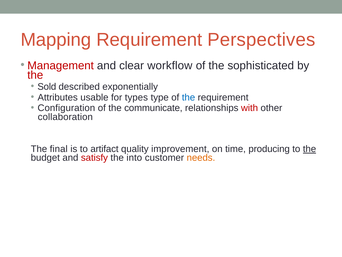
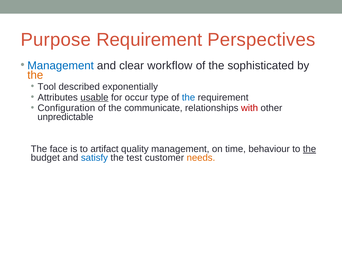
Mapping: Mapping -> Purpose (56, 40)
Management colour: red -> blue (61, 65)
the colour: red -> orange (35, 75)
Sold: Sold -> Tool (47, 86)
usable underline: none -> present (94, 97)
types: types -> occur (136, 97)
collaboration: collaboration -> unpredictable (65, 117)
final: final -> face (59, 149)
quality improvement: improvement -> management (180, 149)
producing: producing -> behaviour (269, 149)
satisfy colour: red -> blue (94, 158)
into: into -> test (134, 158)
